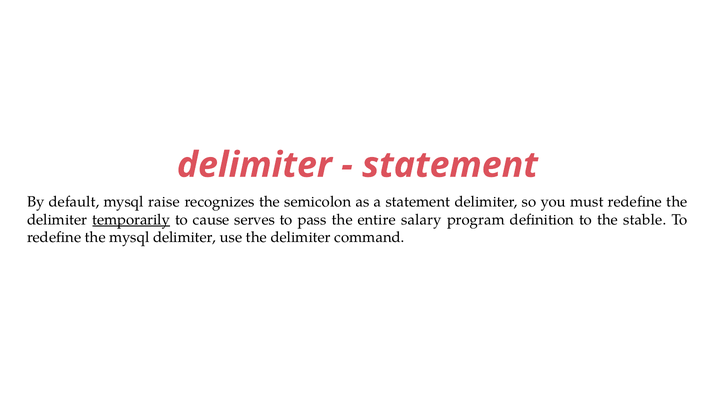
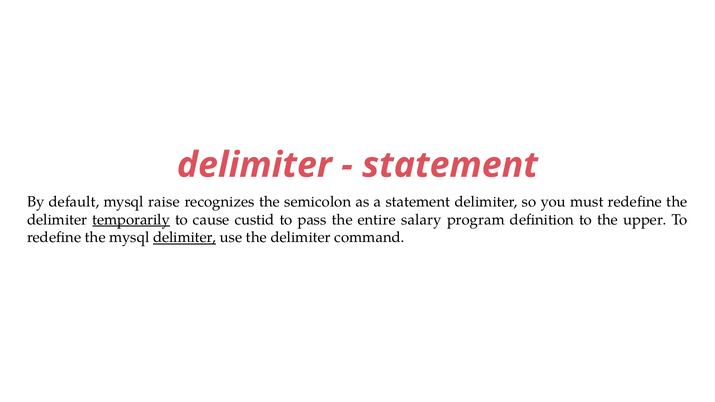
serves: serves -> custid (255, 220)
stable: stable -> upper (645, 220)
delimiter underline: none -> present (185, 238)
